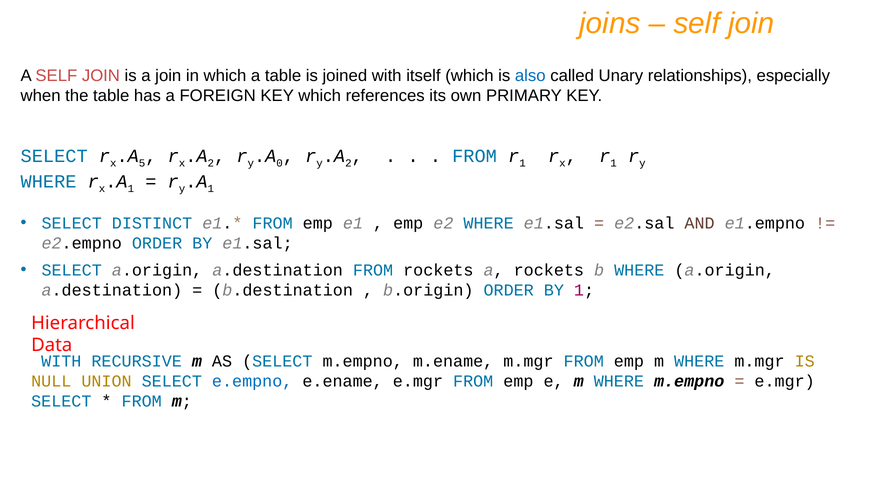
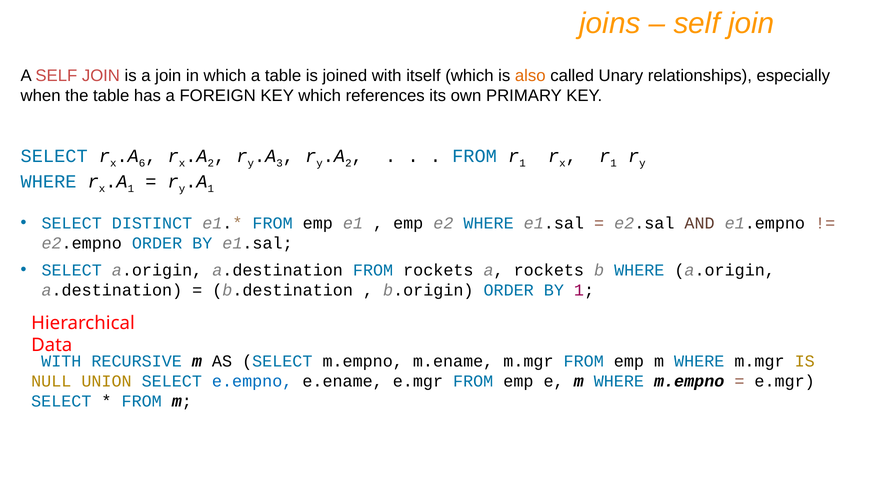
also colour: blue -> orange (530, 76)
5: 5 -> 6 (142, 163)
0: 0 -> 3 (280, 163)
